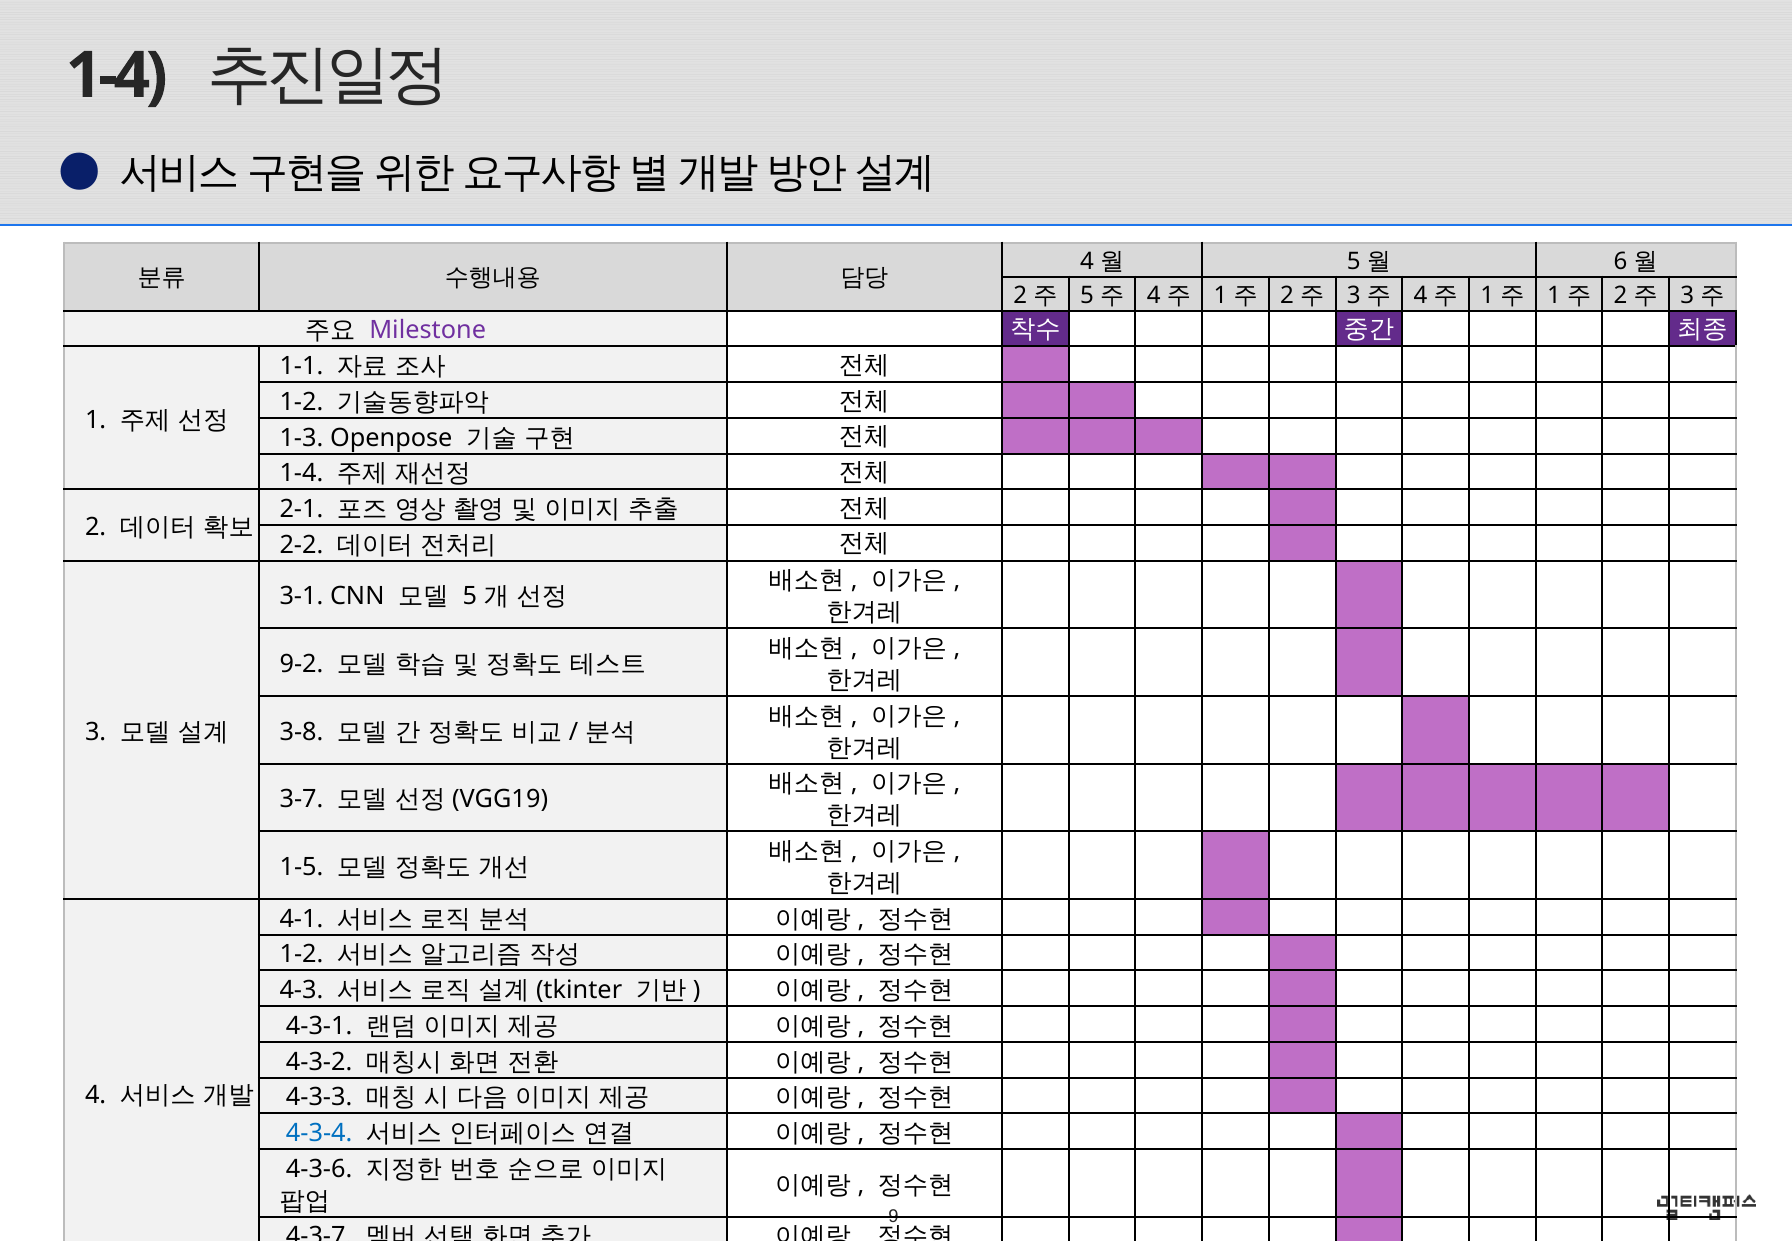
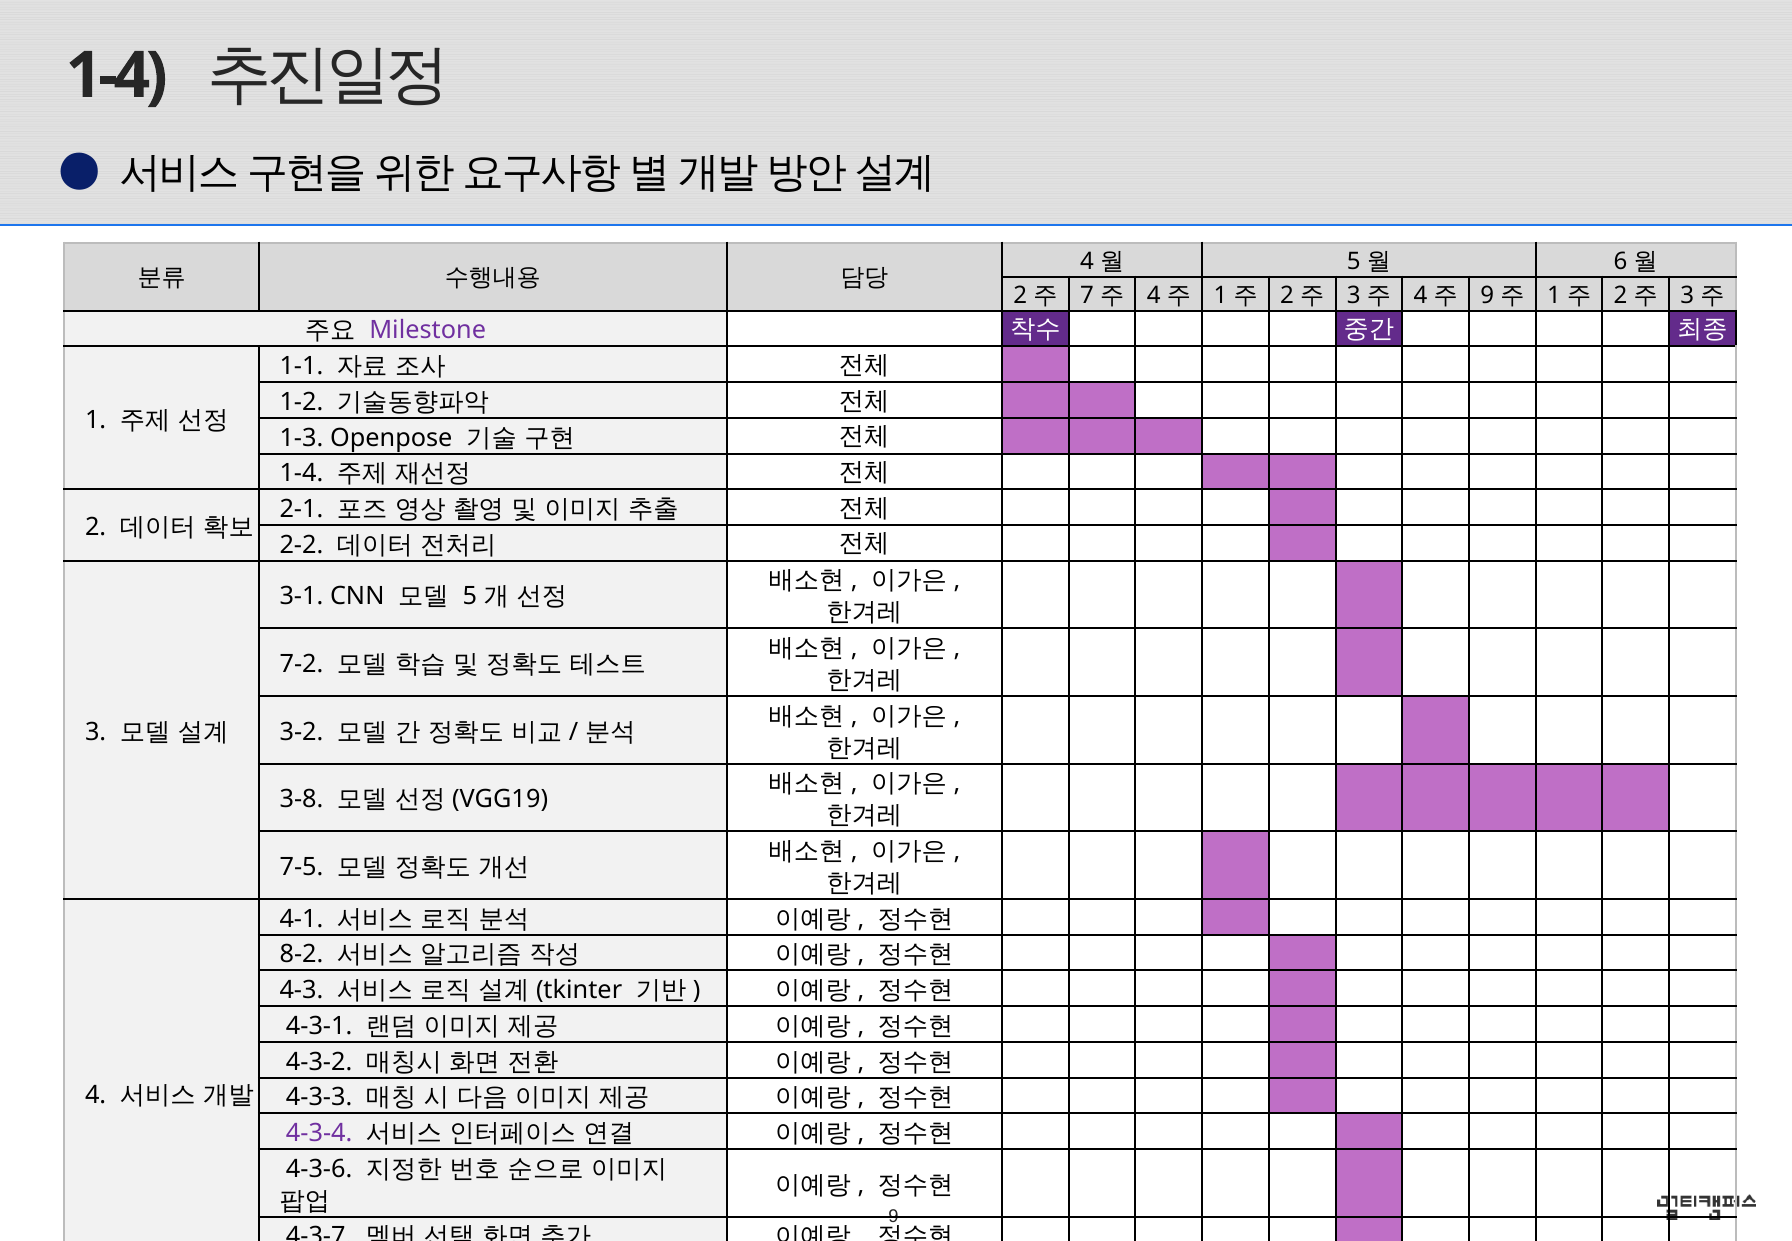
5: 5 -> 7 (1087, 296)
1: 1 -> 9 (1487, 296)
9-2: 9-2 -> 7-2 (301, 664)
3-8: 3-8 -> 3-2 (301, 732)
3-7: 3-7 -> 3-8 (301, 799)
1-5: 1-5 -> 7-5 (301, 867)
1-2: 1-2 -> 8-2 (301, 954)
4-3-4 colour: blue -> purple (319, 1133)
